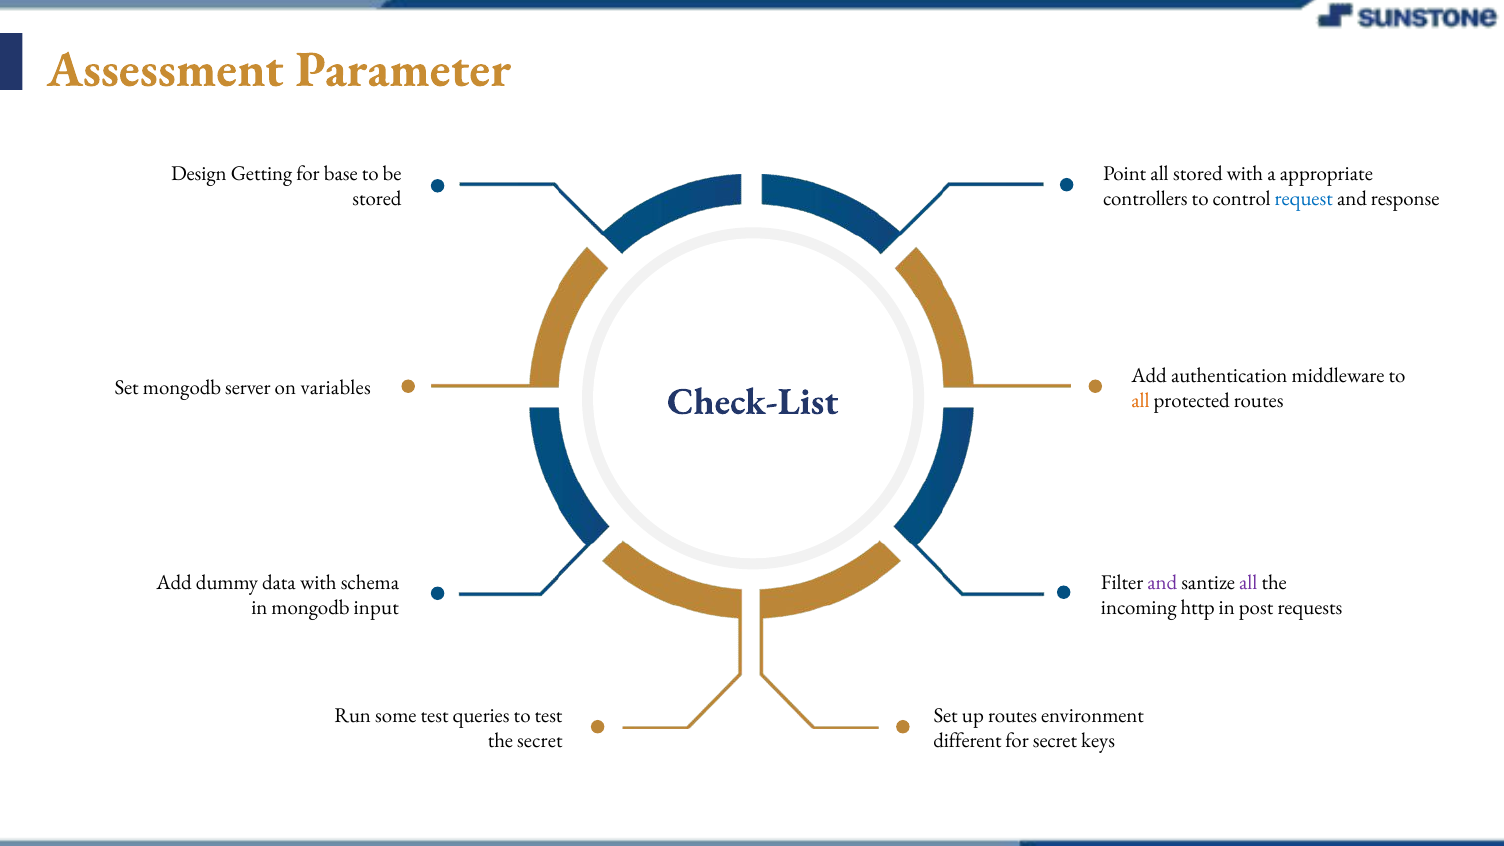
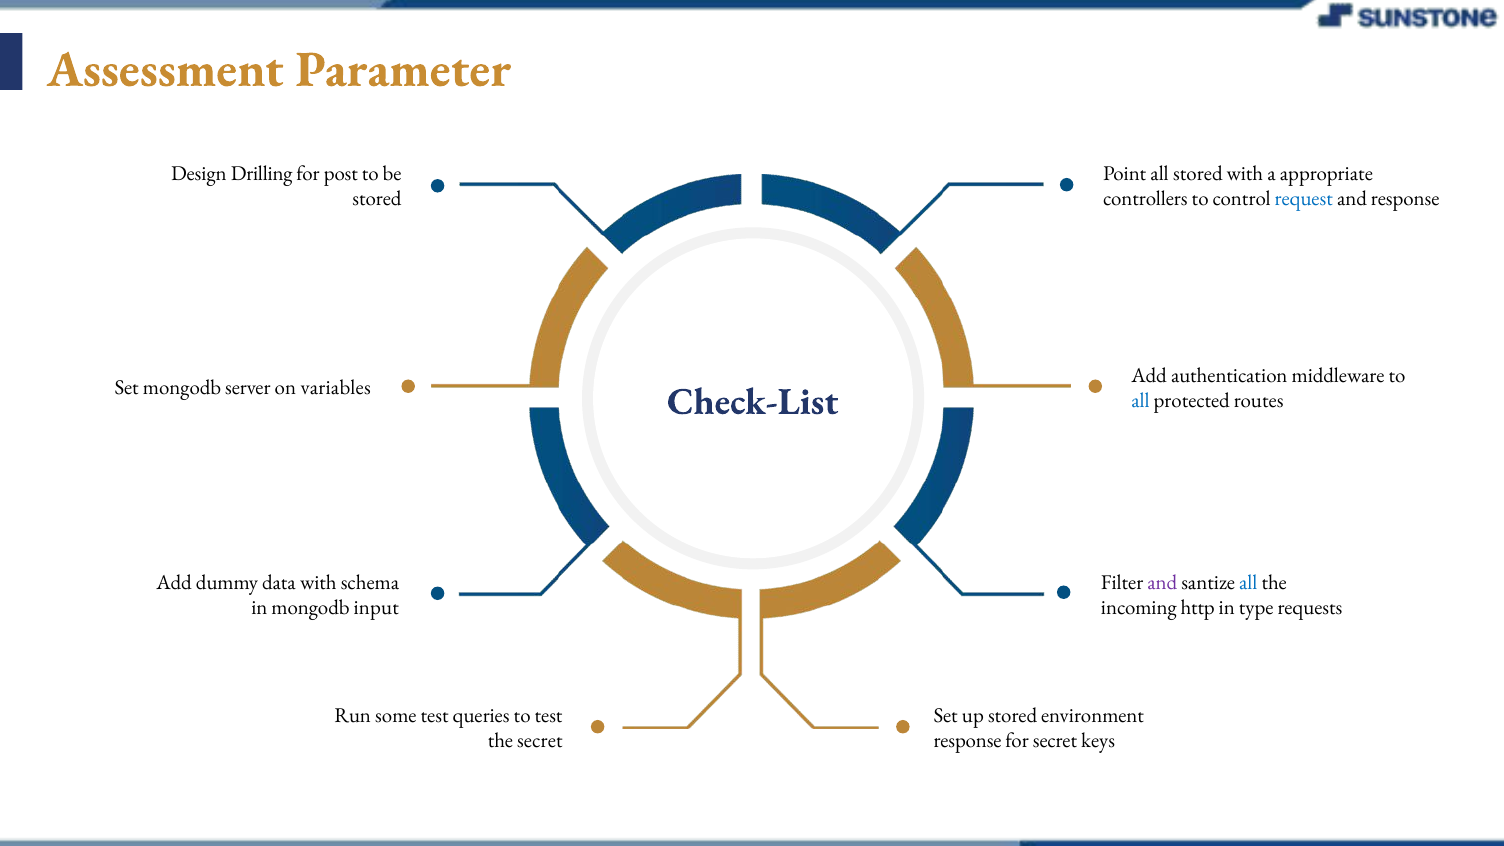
Getting: Getting -> Drilling (262, 173)
base: base -> post (341, 173)
all colour: orange -> blue (1141, 400)
all colour: purple -> blue (1248, 582)
post: post -> type (1256, 608)
up routes: routes -> stored (1013, 716)
different: different -> response (968, 741)
